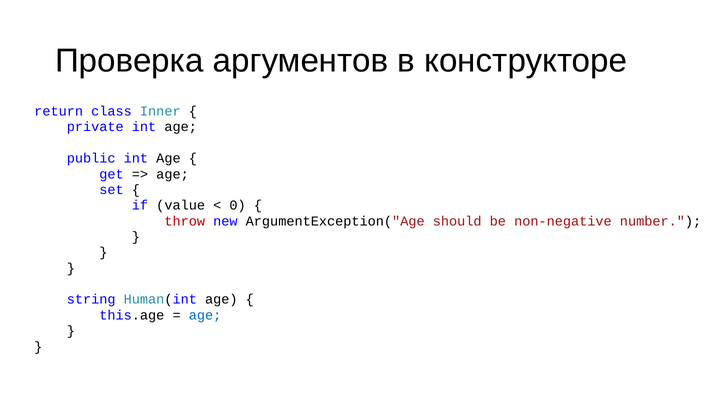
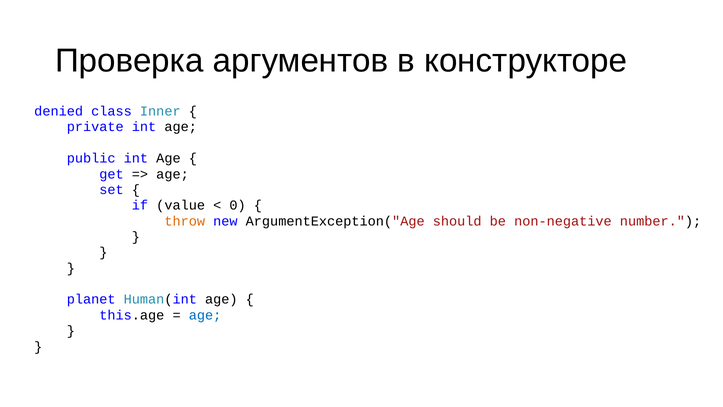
return: return -> denied (59, 111)
throw colour: red -> orange (185, 221)
string: string -> planet (91, 299)
